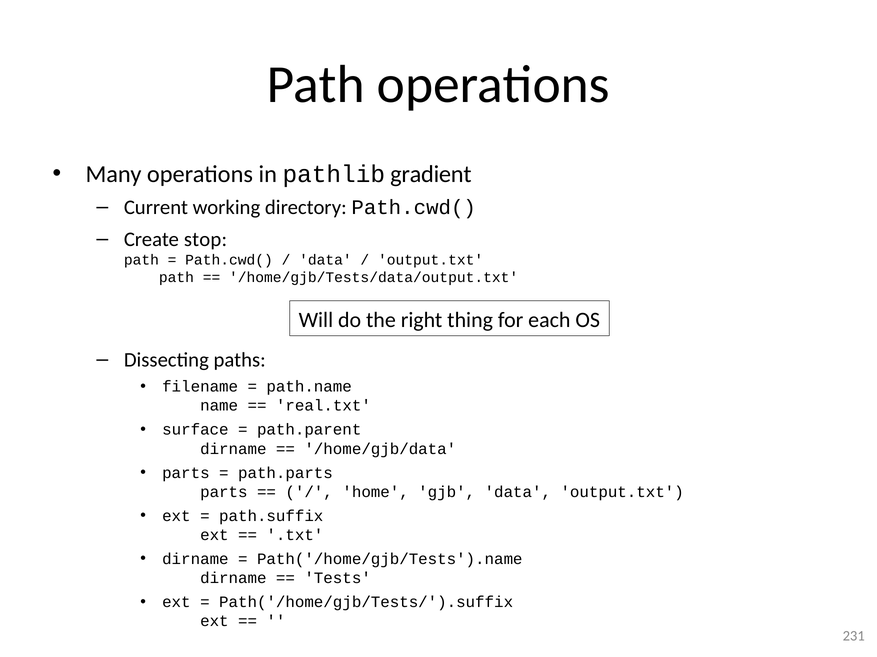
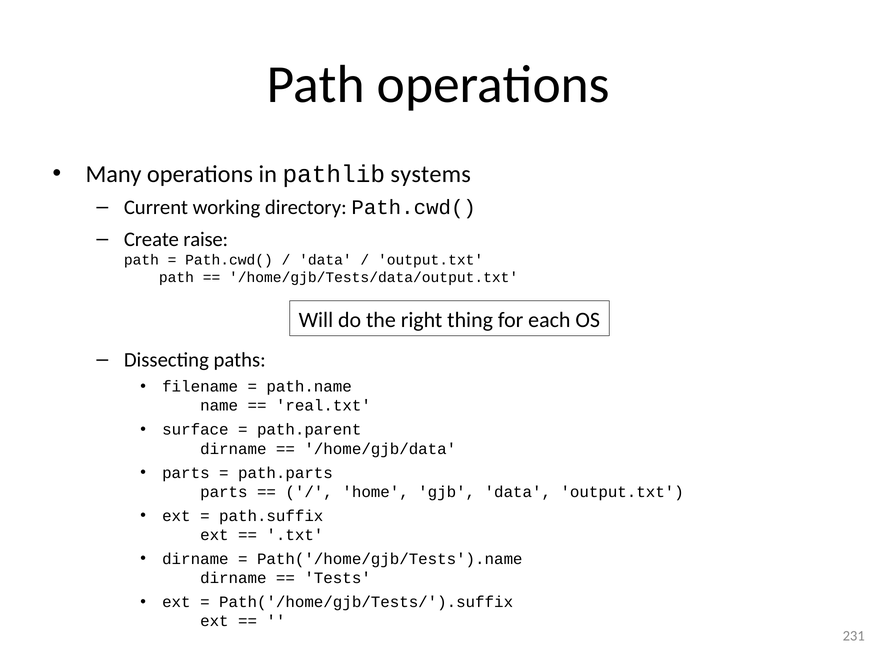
gradient: gradient -> systems (431, 174)
stop: stop -> raise (206, 240)
